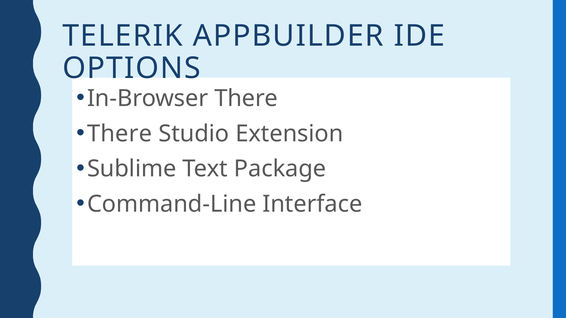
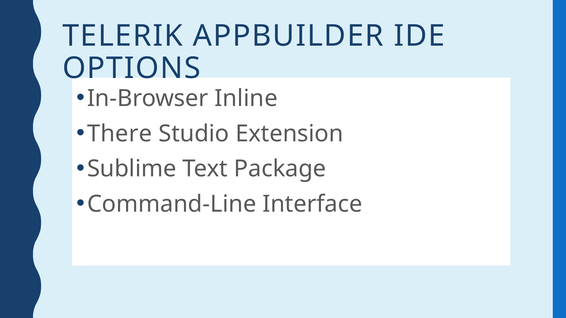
In-Browser There: There -> Inline (246, 99)
